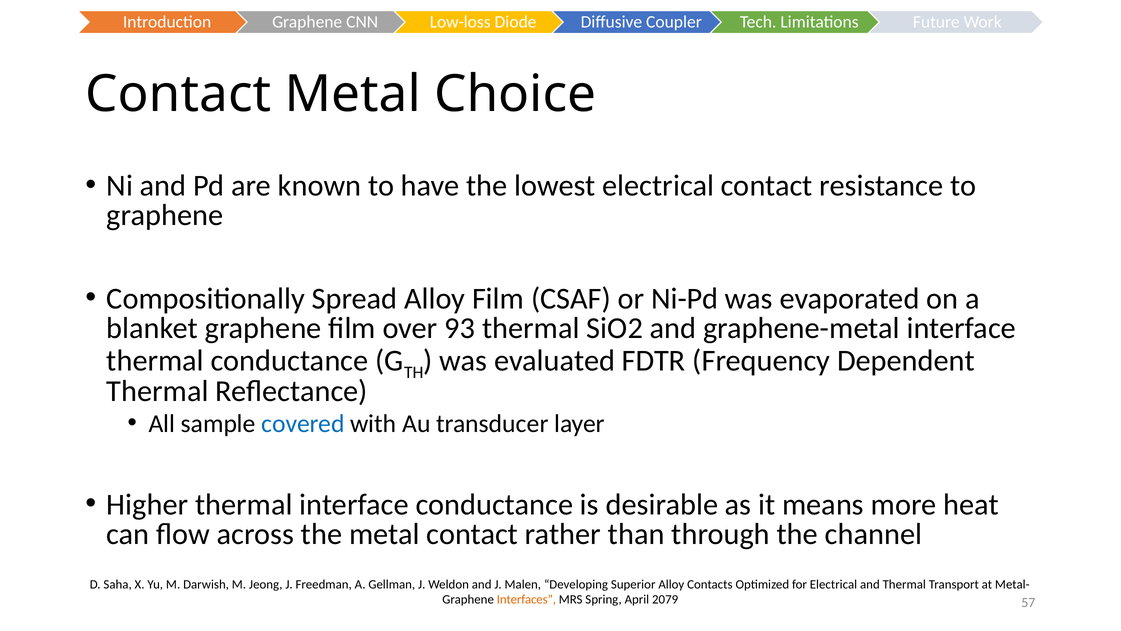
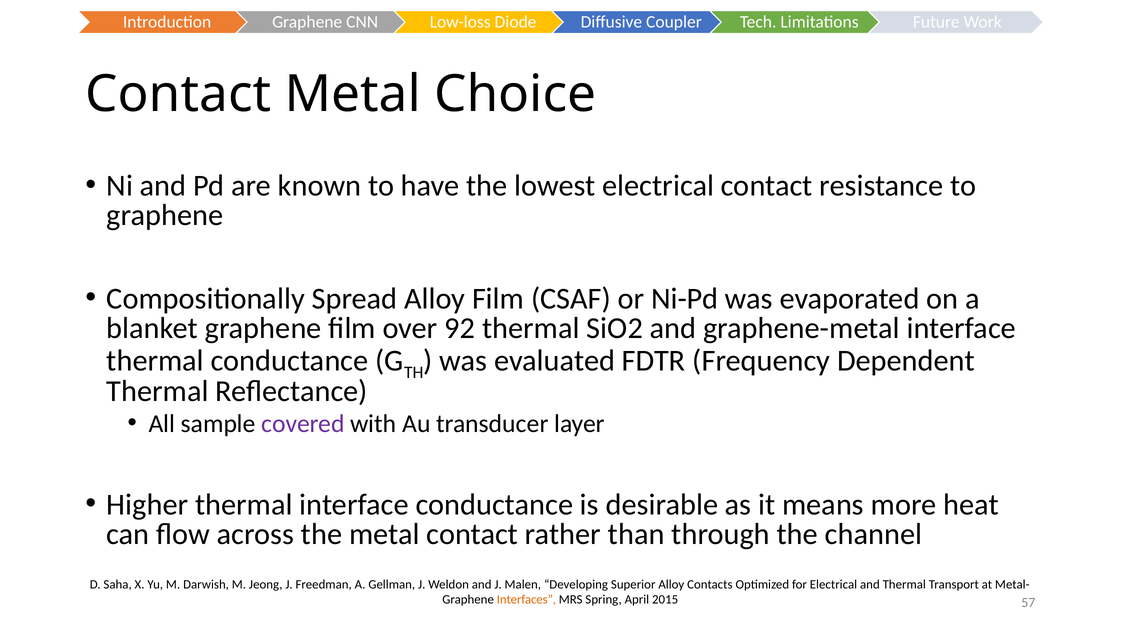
93: 93 -> 92 (460, 328)
covered colour: blue -> purple (303, 424)
2079: 2079 -> 2015 (665, 599)
